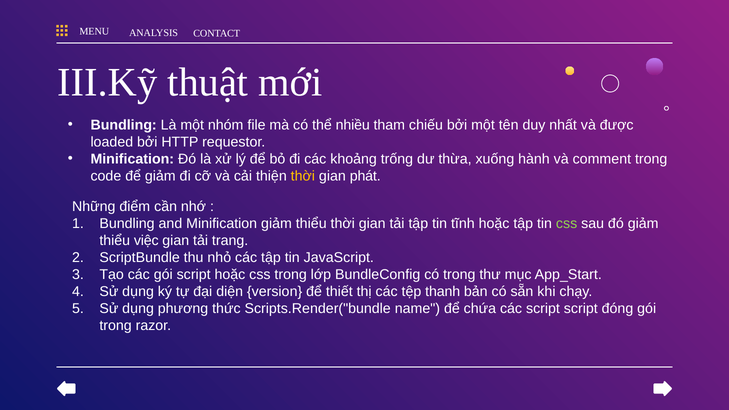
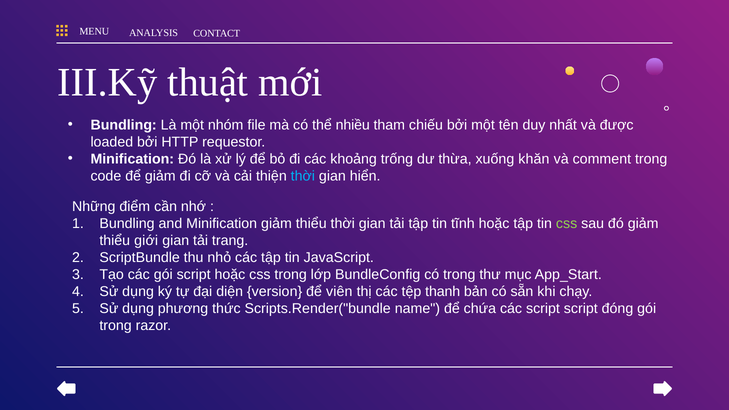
hành: hành -> khăn (534, 159)
thời colour: yellow -> light blue (303, 176)
phát: phát -> hiển (365, 176)
việc: việc -> giới (146, 241)
thiết: thiết -> viên (339, 292)
